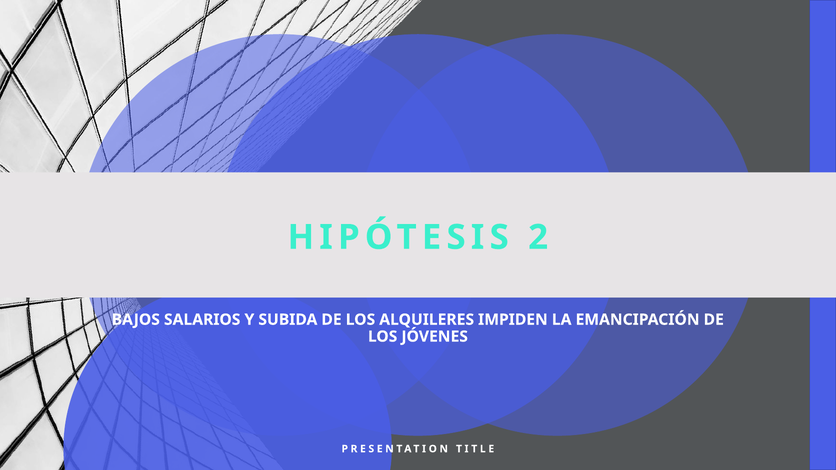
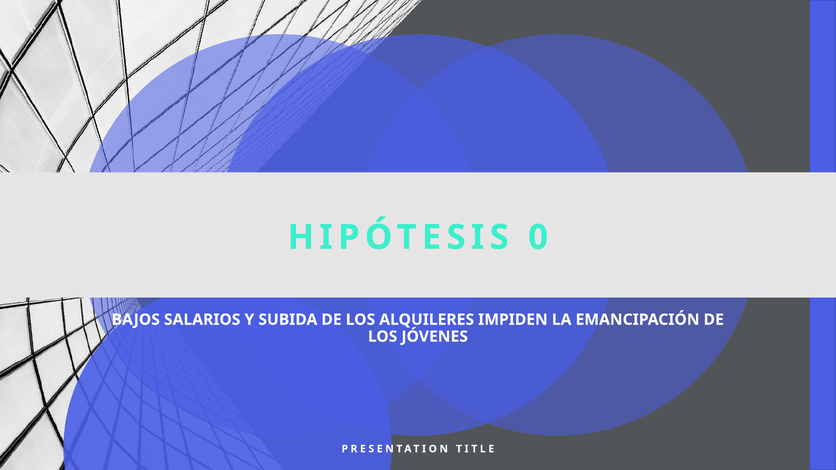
2: 2 -> 0 (538, 238)
